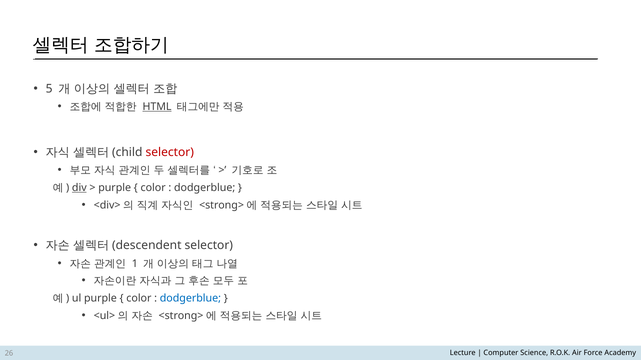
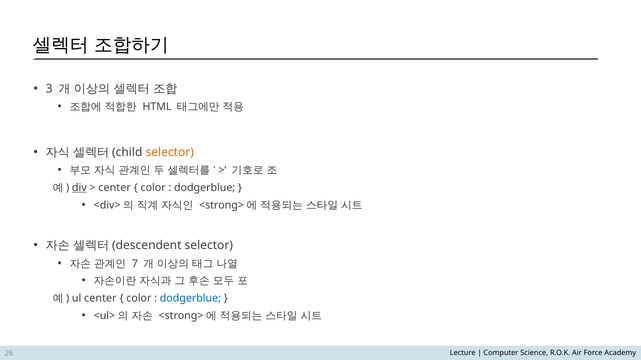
5: 5 -> 3 (49, 89)
HTML underline: present -> none (157, 107)
selector colour: red -> orange (170, 152)
purple: purple -> center (115, 188)
1: 1 -> 7 (135, 264)
ul purple: purple -> center (100, 299)
